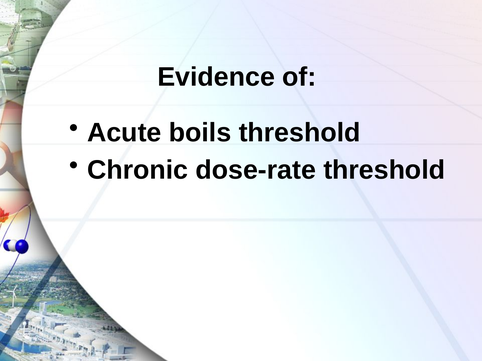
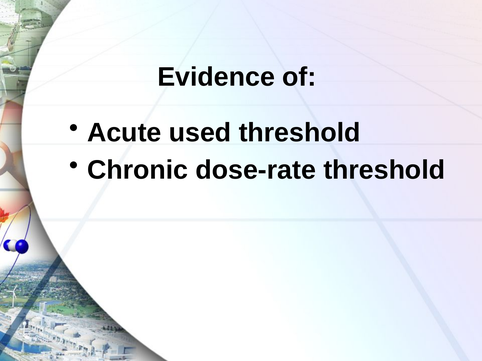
boils: boils -> used (200, 133)
